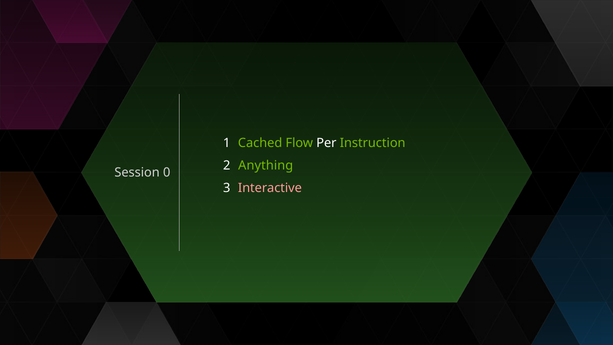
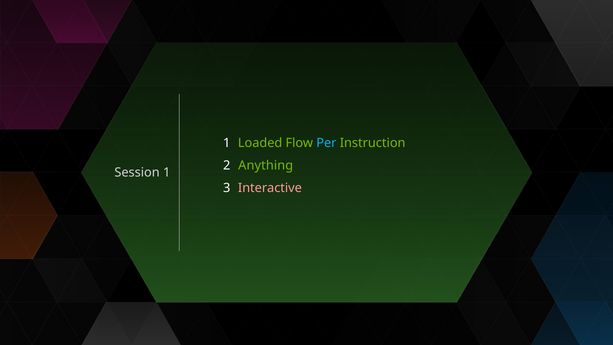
Cached: Cached -> Loaded (260, 143)
Per colour: white -> light blue (326, 143)
Session 0: 0 -> 1 (167, 172)
